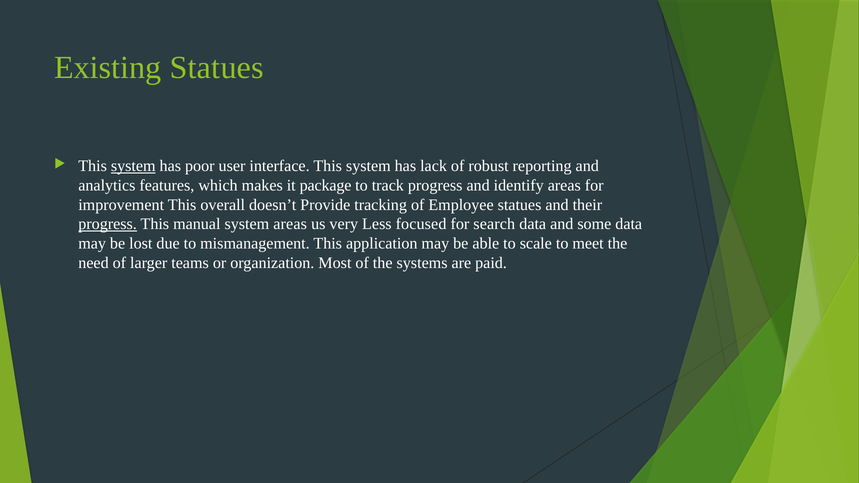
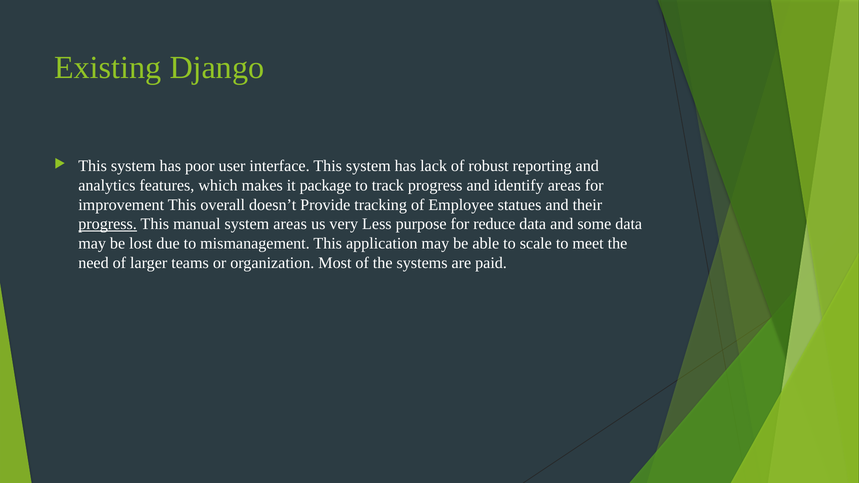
Existing Statues: Statues -> Django (217, 68)
system underline: present -> none (133, 166)
focused: focused -> purpose (421, 224)
search: search -> reduce (494, 224)
